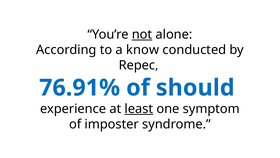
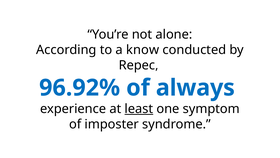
not underline: present -> none (142, 34)
76.91%: 76.91% -> 96.92% (80, 88)
should: should -> always (195, 88)
